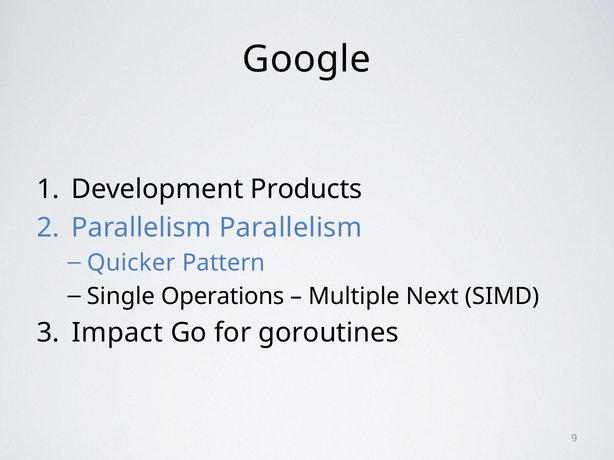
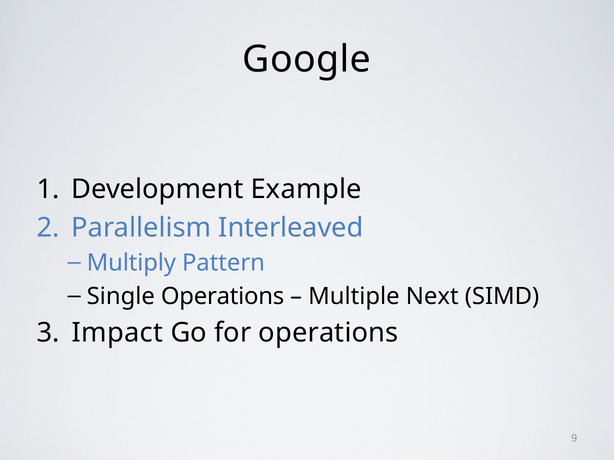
Products: Products -> Example (306, 190)
Parallelism Parallelism: Parallelism -> Interleaved (291, 228)
Quicker: Quicker -> Multiply (131, 263)
for goroutines: goroutines -> operations (328, 333)
